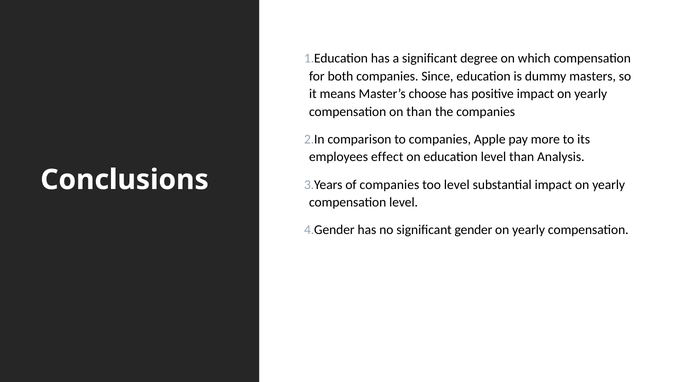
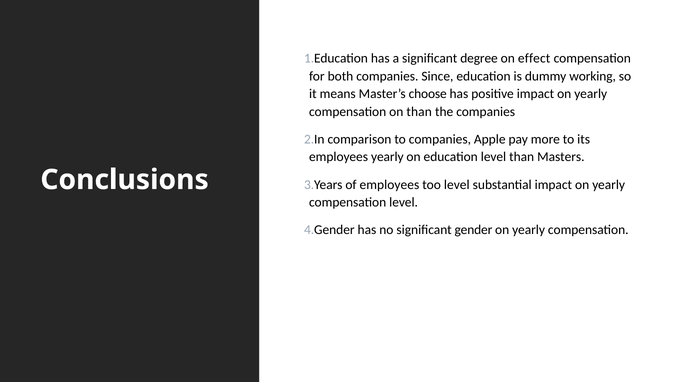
which: which -> effect (534, 58)
masters: masters -> working (593, 76)
employees effect: effect -> yearly (387, 157)
Analysis: Analysis -> Masters (561, 157)
of companies: companies -> employees (389, 185)
